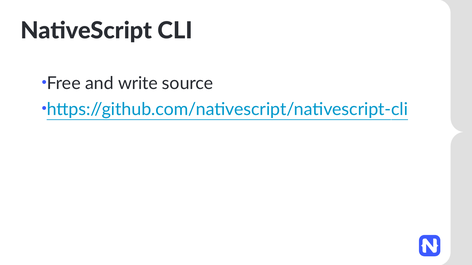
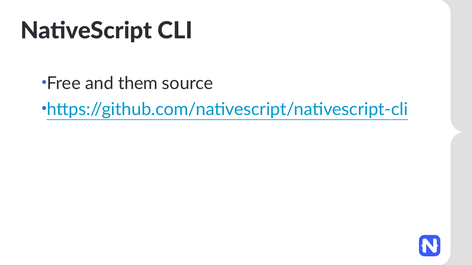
write: write -> them (138, 83)
